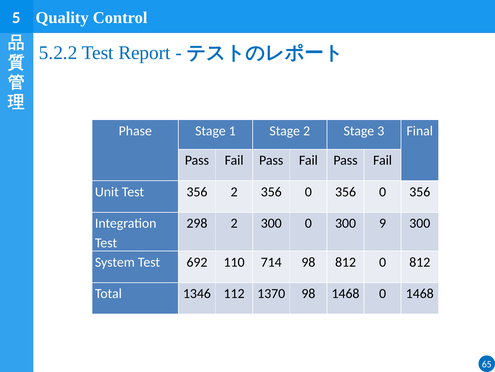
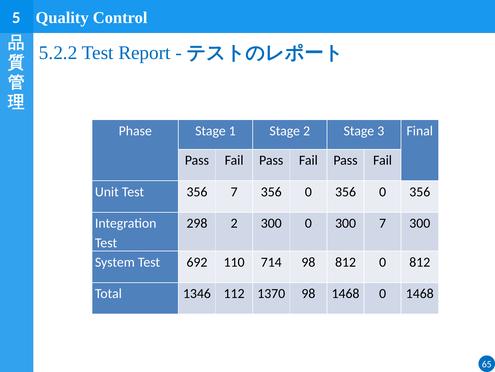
356 2: 2 -> 7 (234, 191)
300 9: 9 -> 7 (383, 223)
